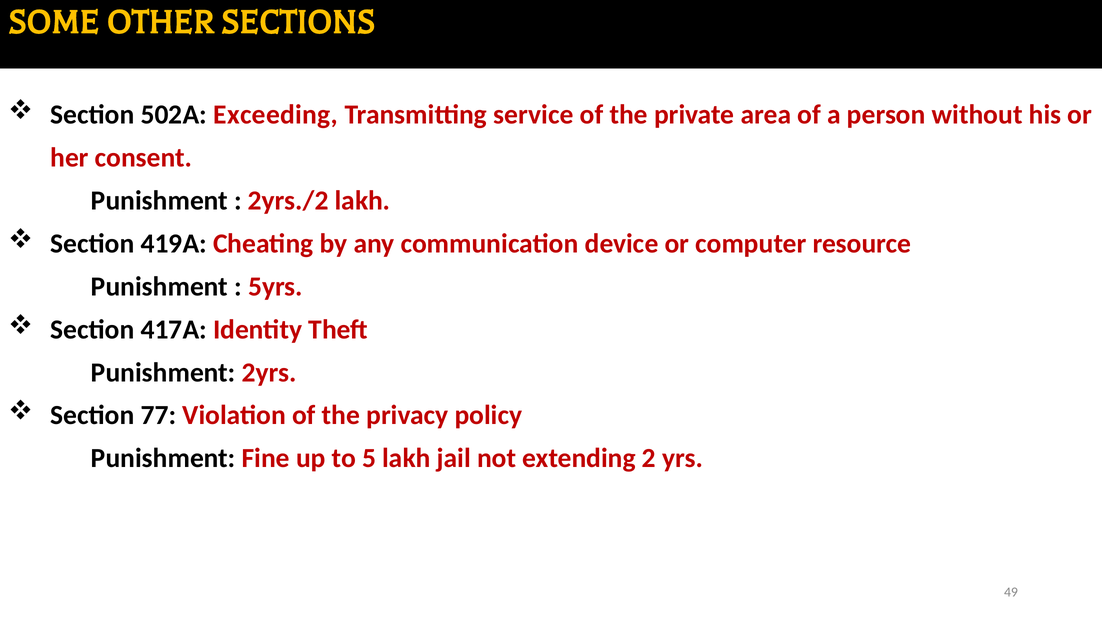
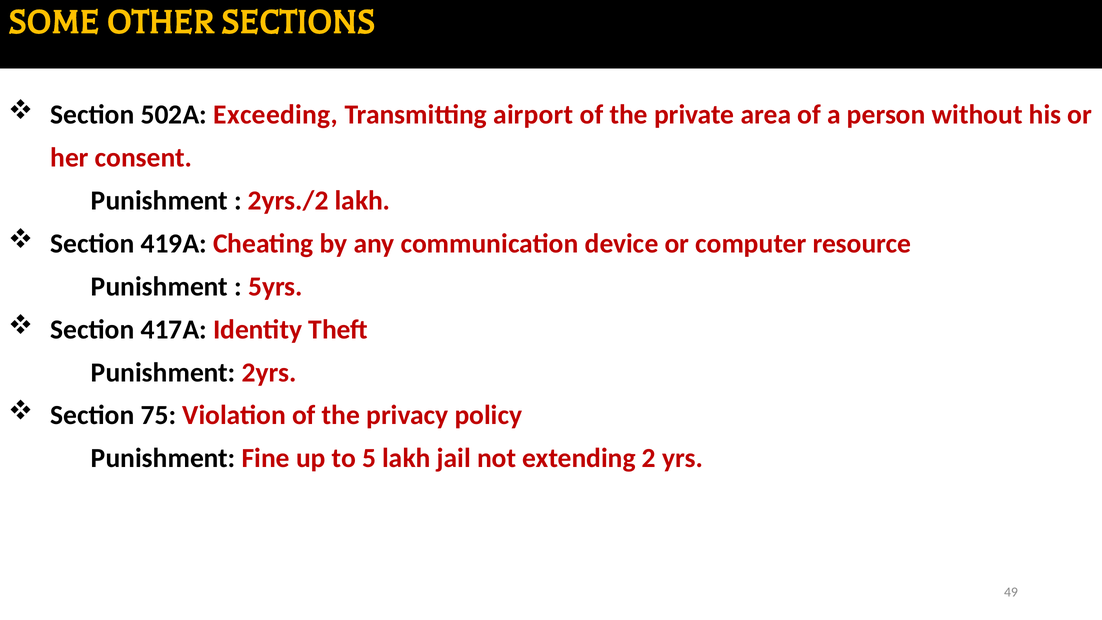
service: service -> airport (533, 115)
77: 77 -> 75 (158, 415)
